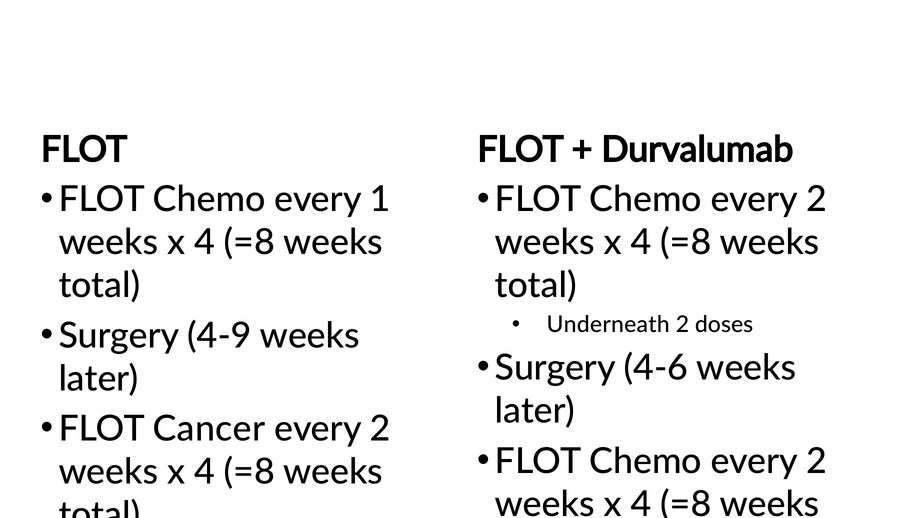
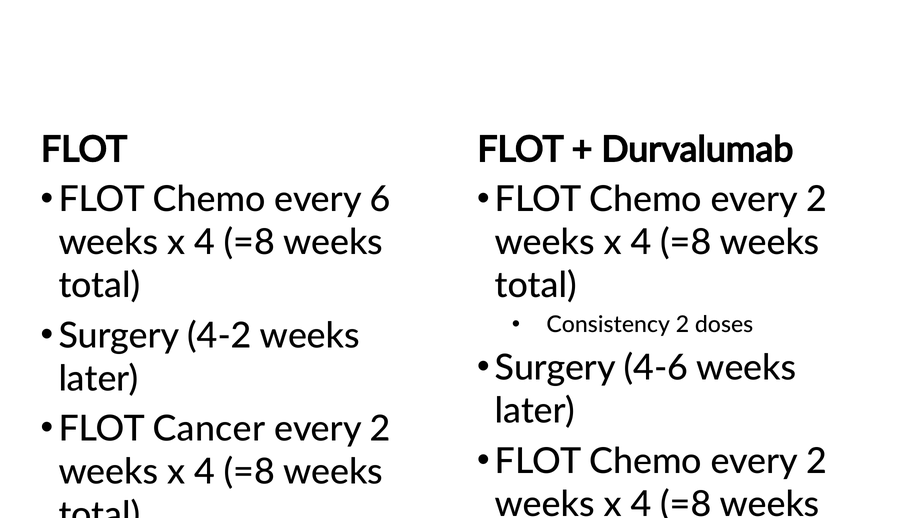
1: 1 -> 6 (380, 200)
Underneath: Underneath -> Consistency (608, 325)
4-9: 4-9 -> 4-2 (220, 336)
